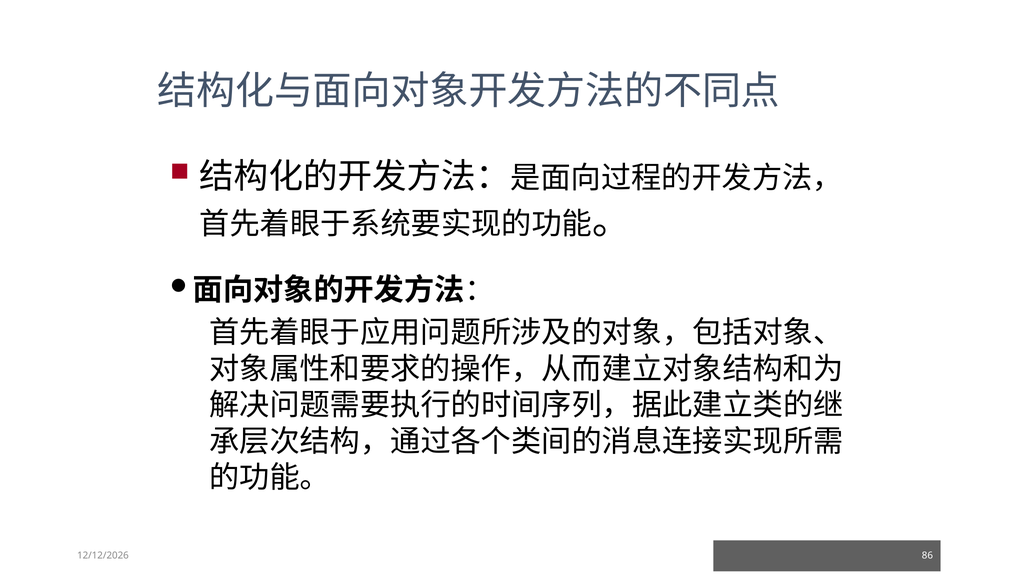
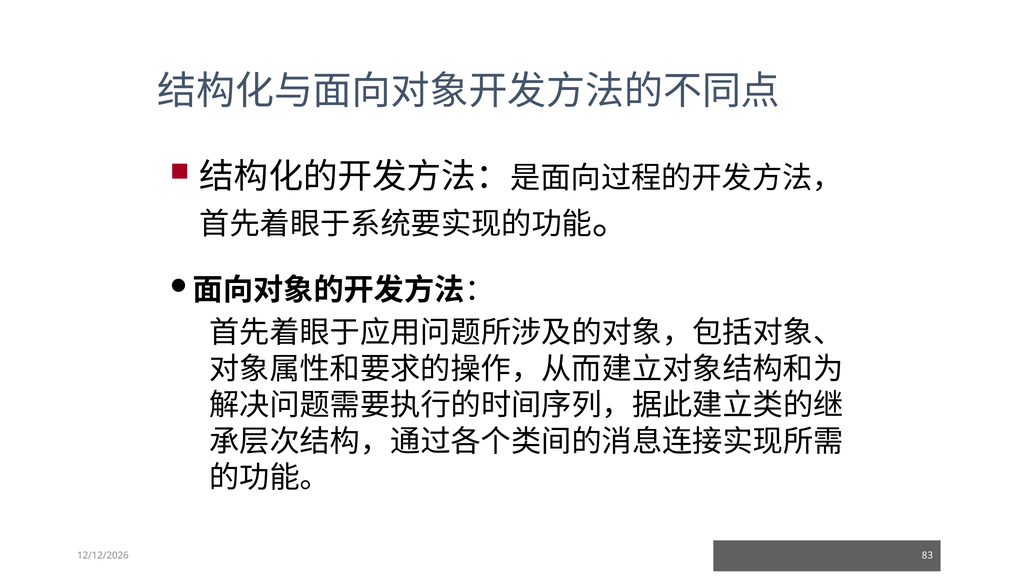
86: 86 -> 83 (927, 556)
